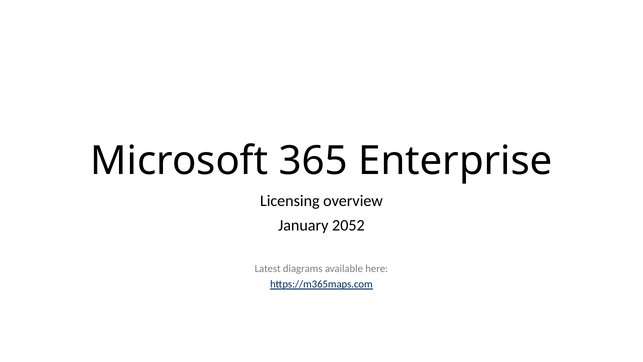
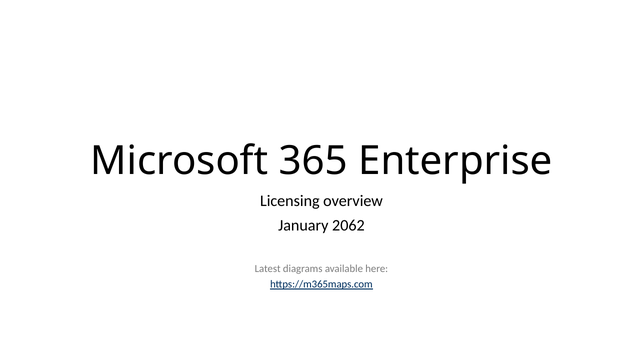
2052: 2052 -> 2062 (348, 225)
